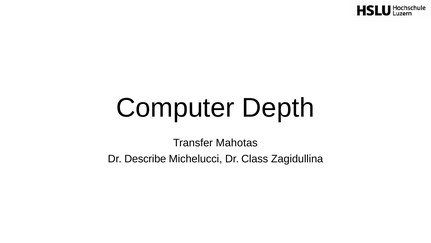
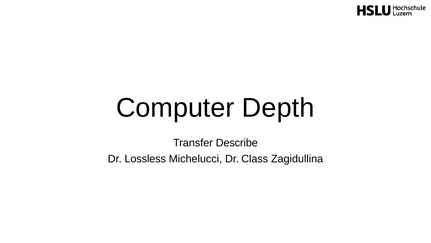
Mahotas: Mahotas -> Describe (237, 143)
Describe: Describe -> Lossless (145, 159)
